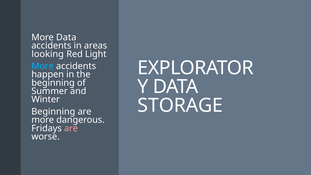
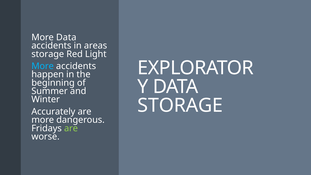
looking: looking -> storage (48, 54)
Beginning: Beginning -> Accurately (53, 112)
are colour: pink -> light green (71, 128)
